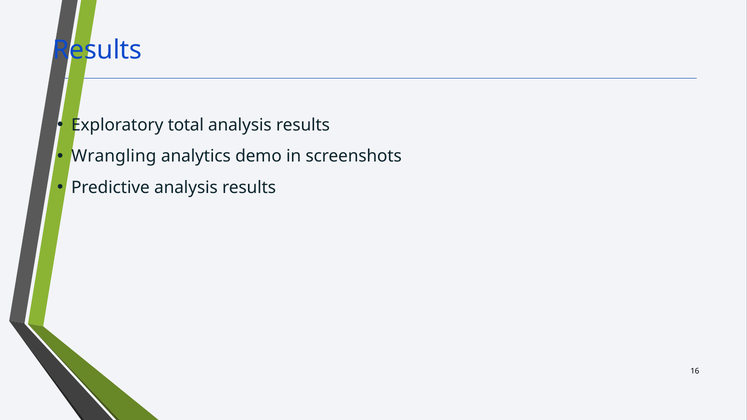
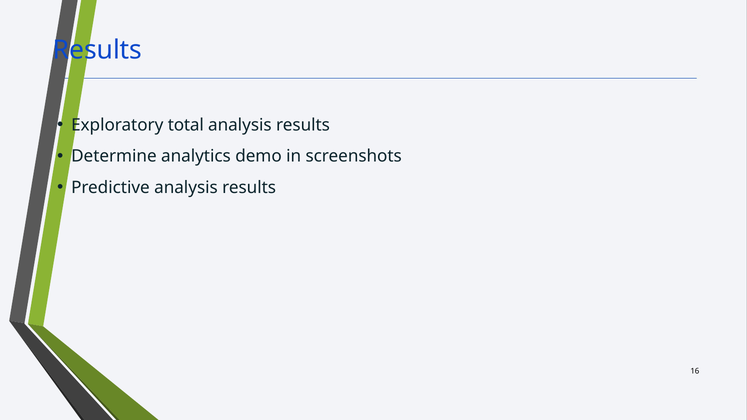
Wrangling: Wrangling -> Determine (114, 156)
